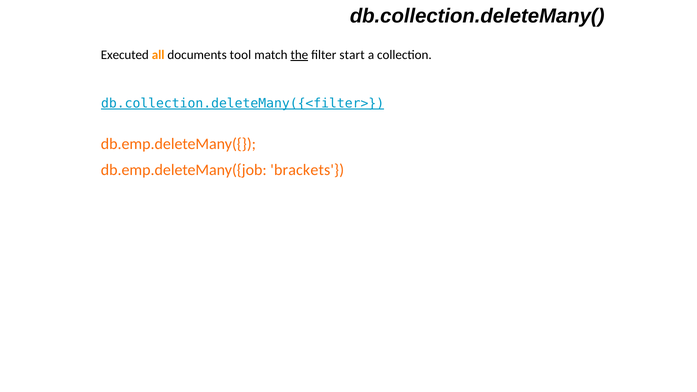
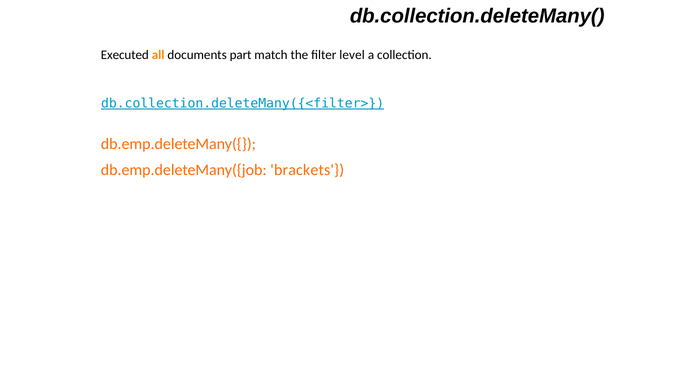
tool: tool -> part (241, 55)
the underline: present -> none (299, 55)
start: start -> level (352, 55)
